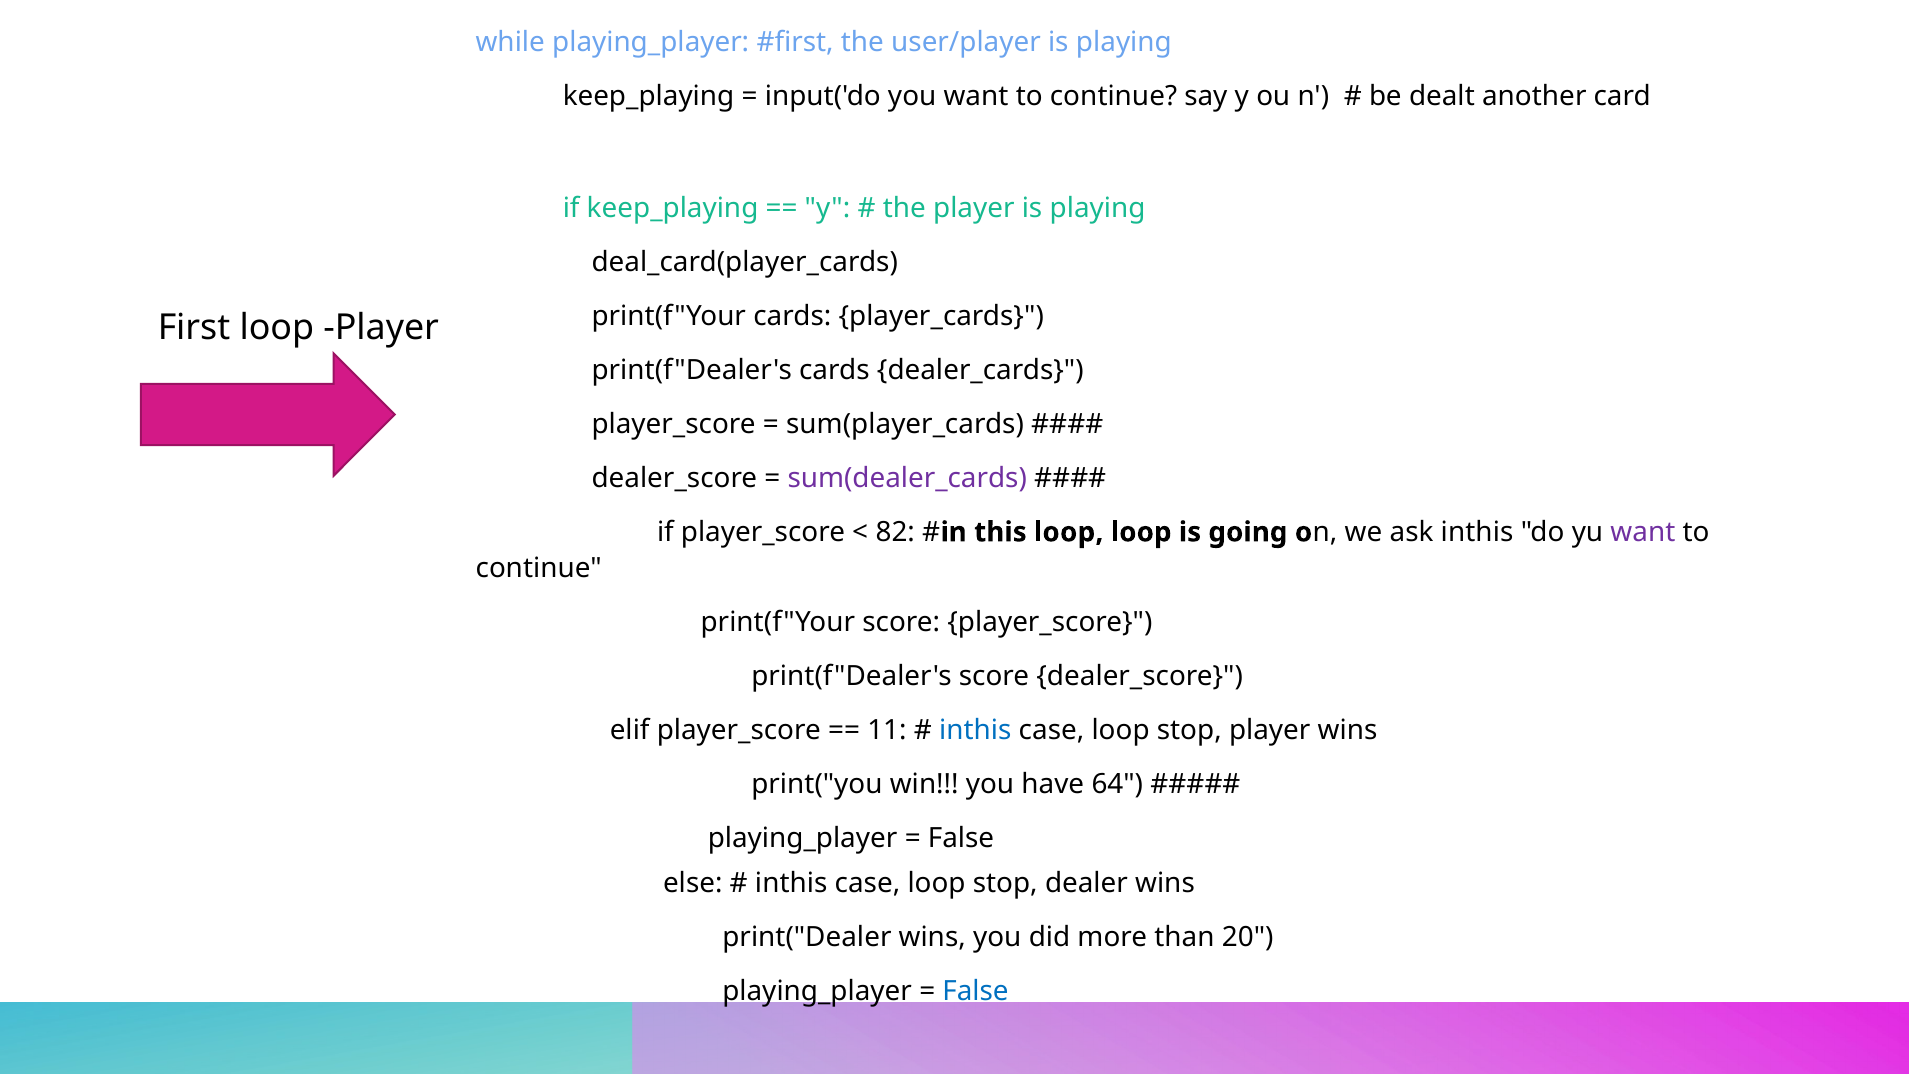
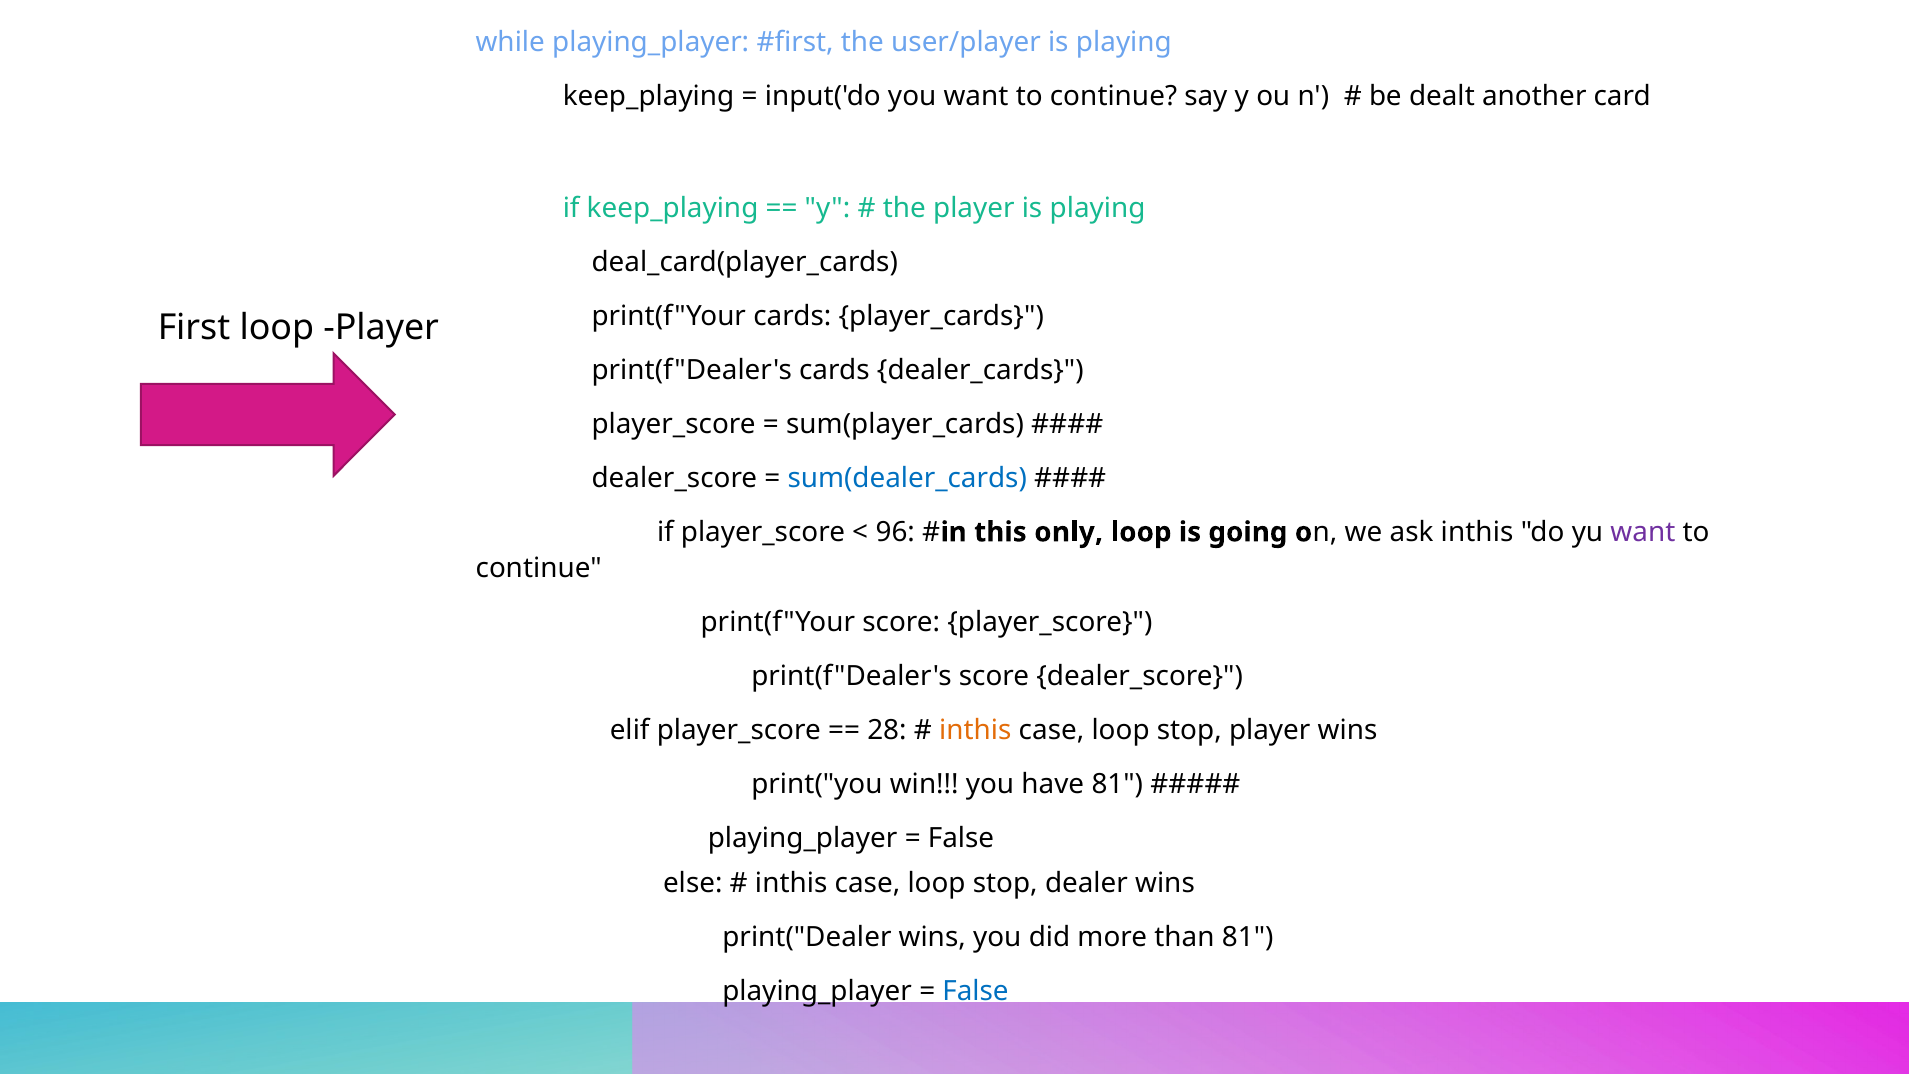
sum(dealer_cards colour: purple -> blue (907, 478)
82: 82 -> 96 (895, 532)
this loop: loop -> only (1069, 532)
11: 11 -> 28 (887, 730)
inthis colour: blue -> orange (975, 730)
have 64: 64 -> 81 (1117, 784)
than 20: 20 -> 81 (1248, 937)
